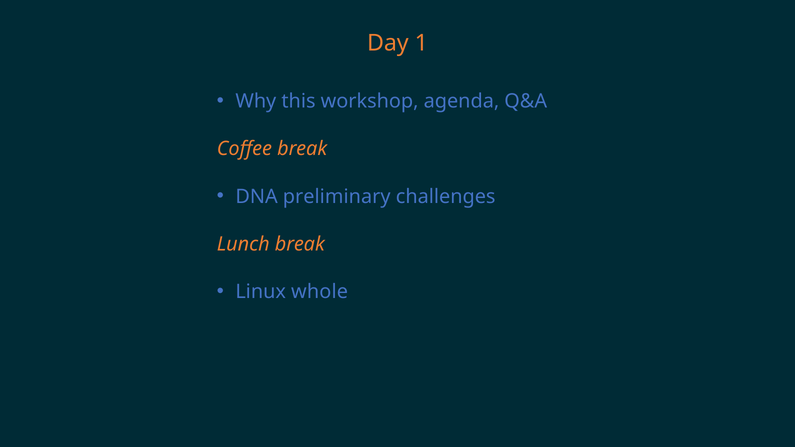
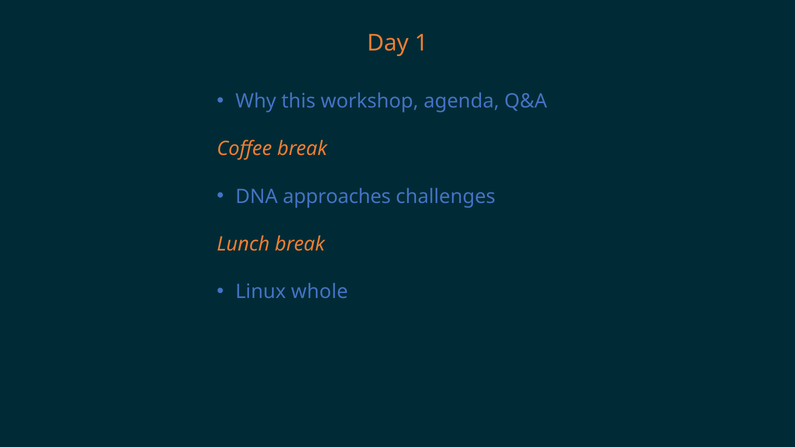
preliminary: preliminary -> approaches (337, 197)
